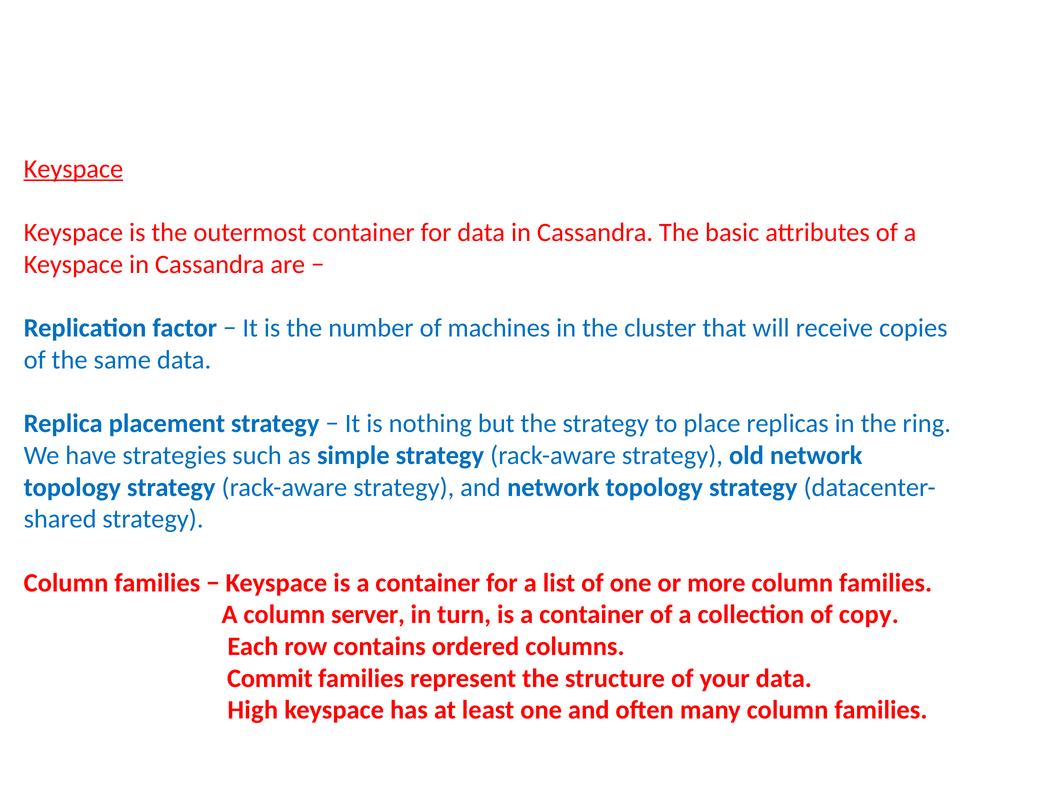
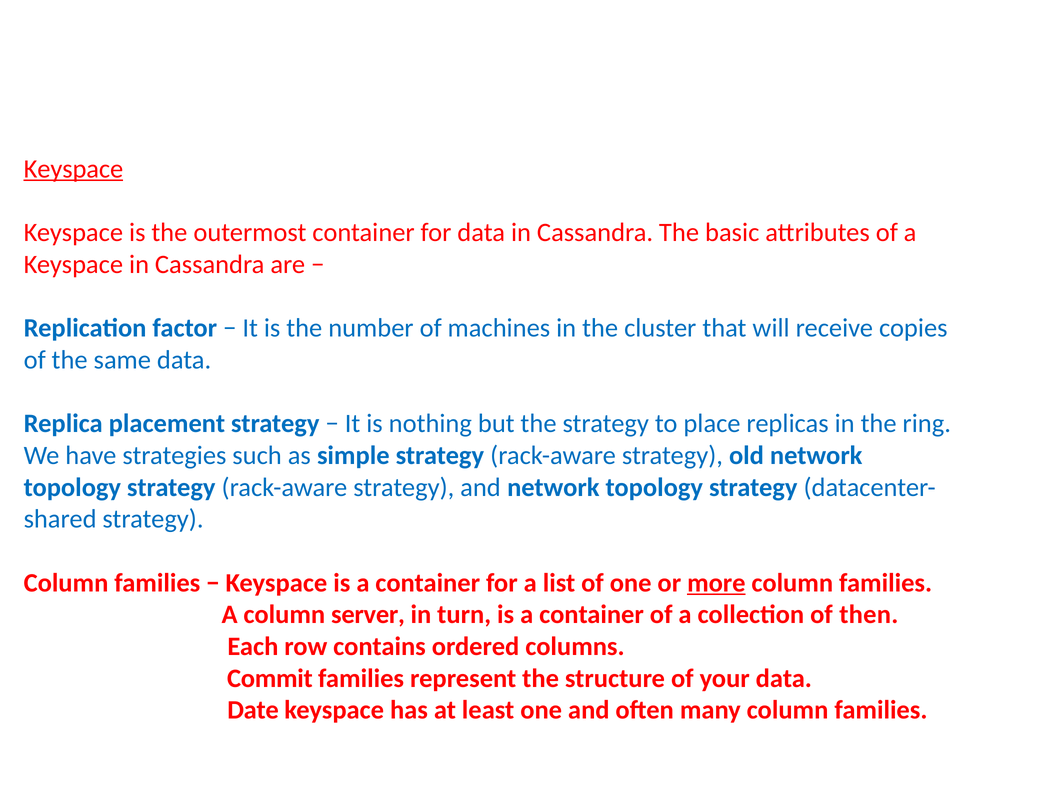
more underline: none -> present (716, 583)
copy: copy -> then (869, 614)
High: High -> Date (253, 710)
